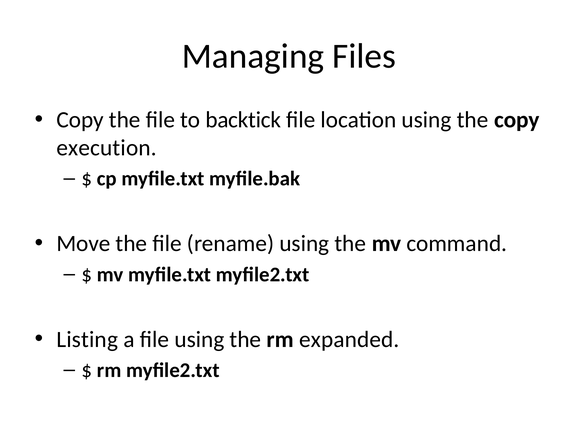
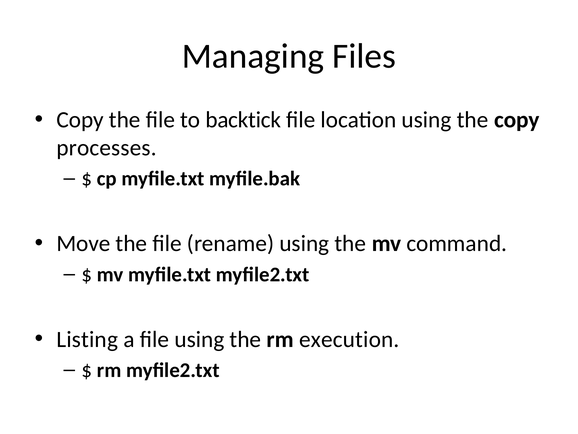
execution: execution -> processes (107, 148)
expanded: expanded -> execution (349, 339)
